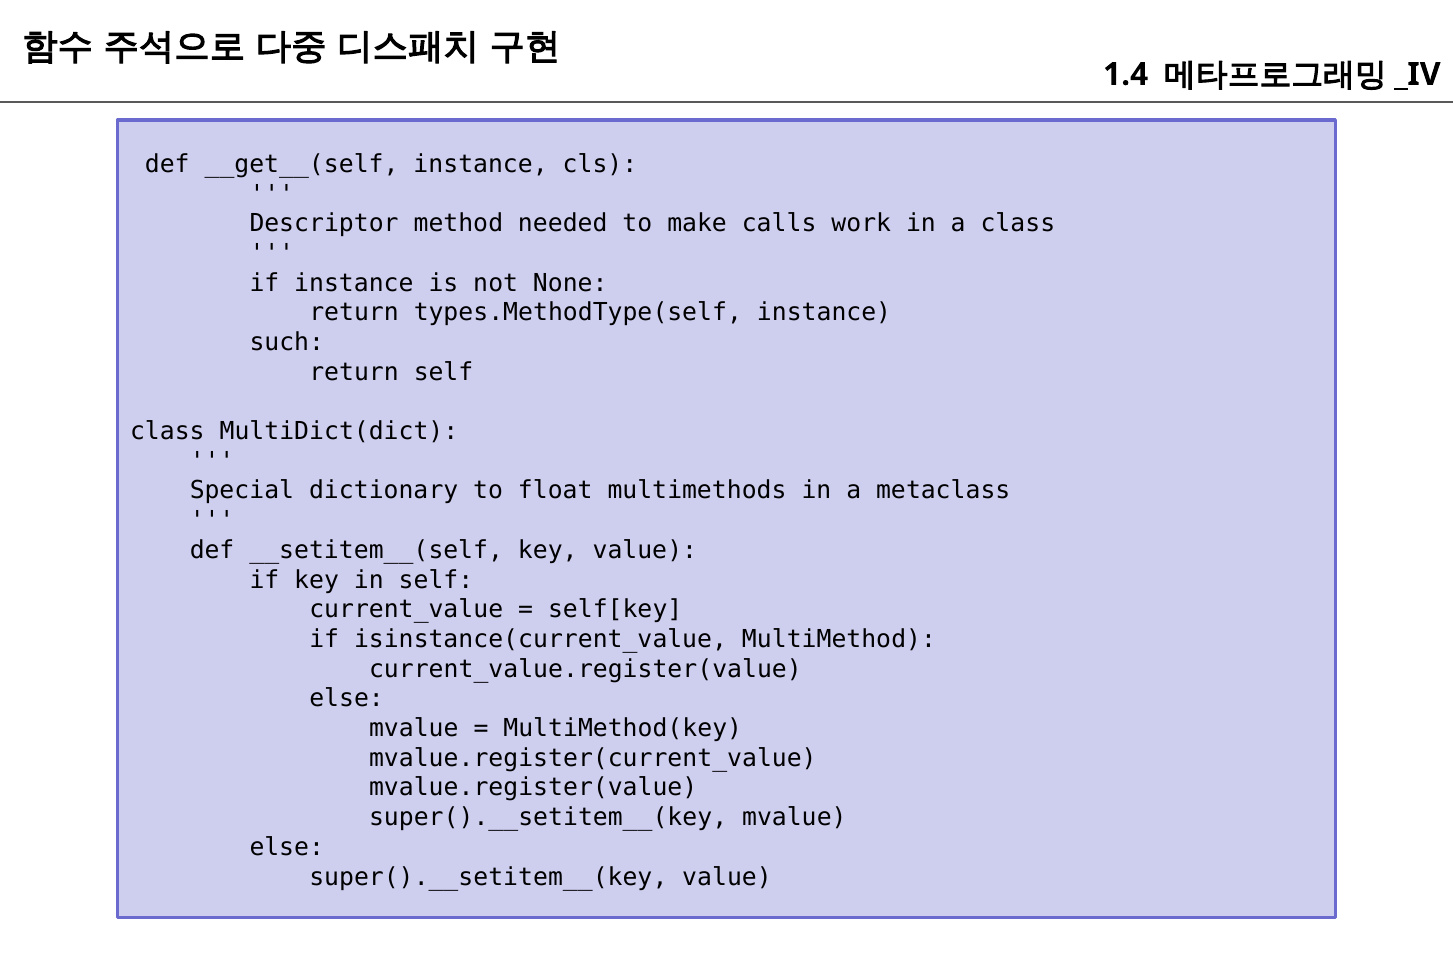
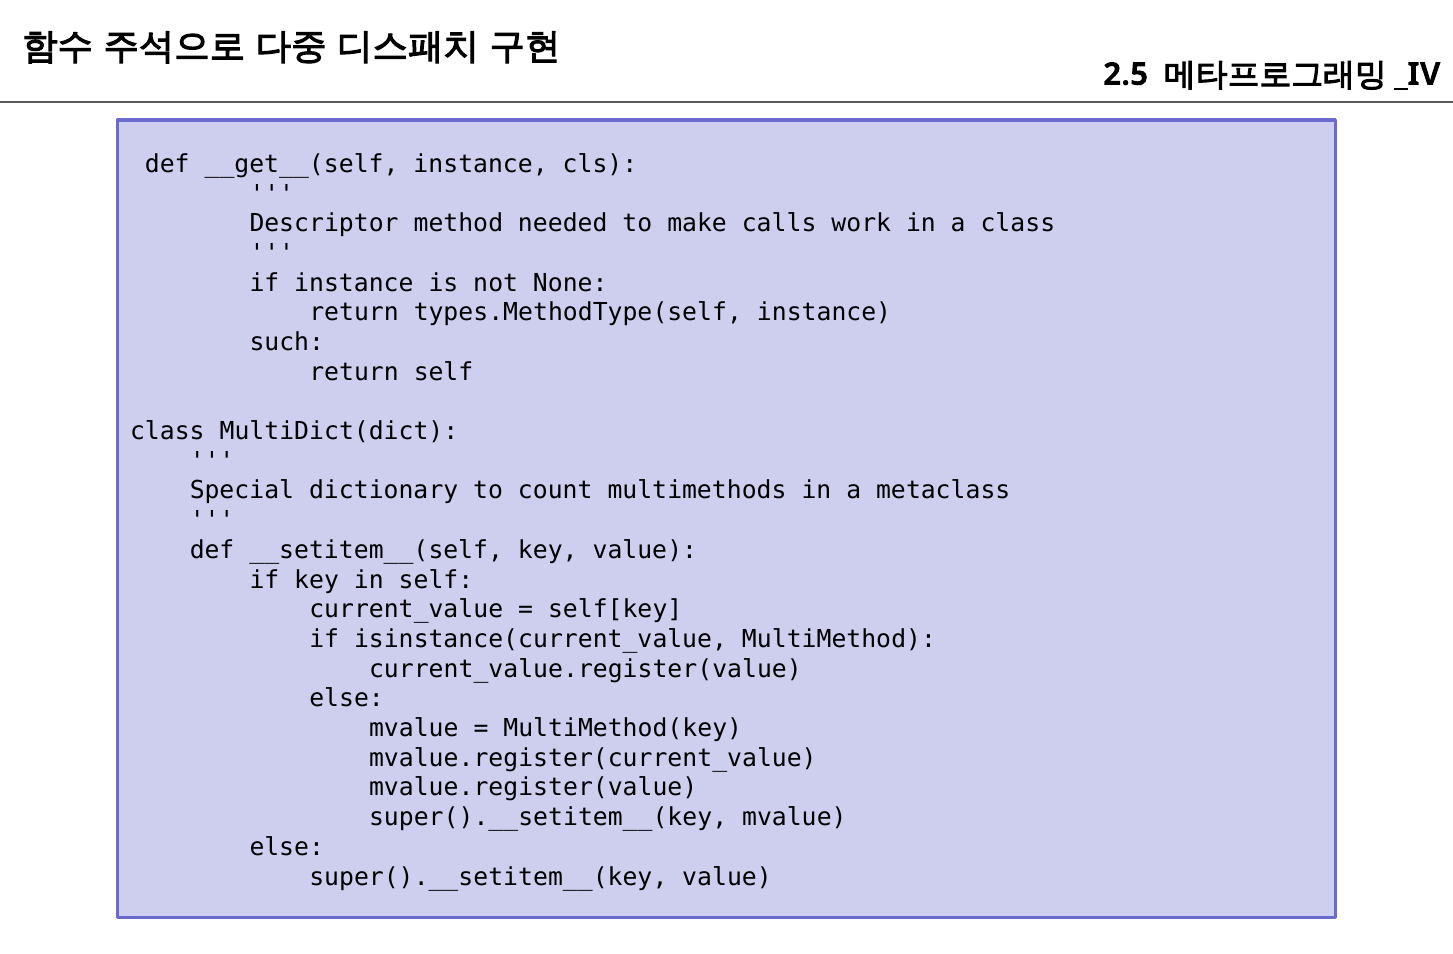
1.4: 1.4 -> 2.5 (1126, 74)
float: float -> count (555, 491)
